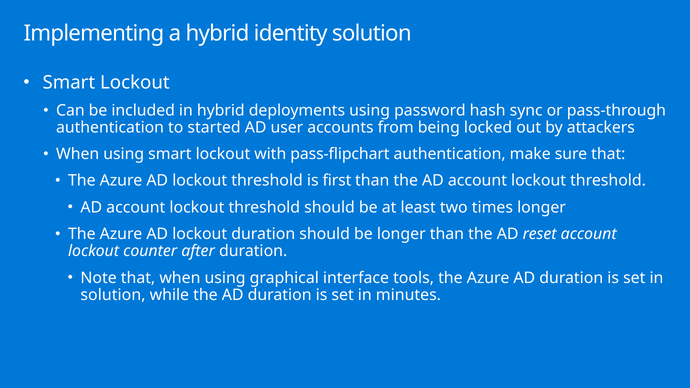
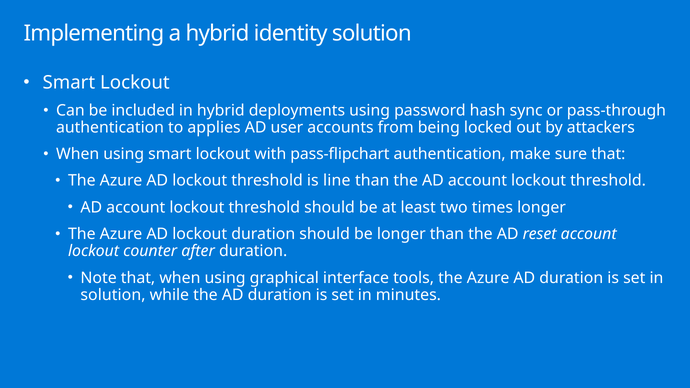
started: started -> applies (214, 128)
first: first -> line (337, 181)
